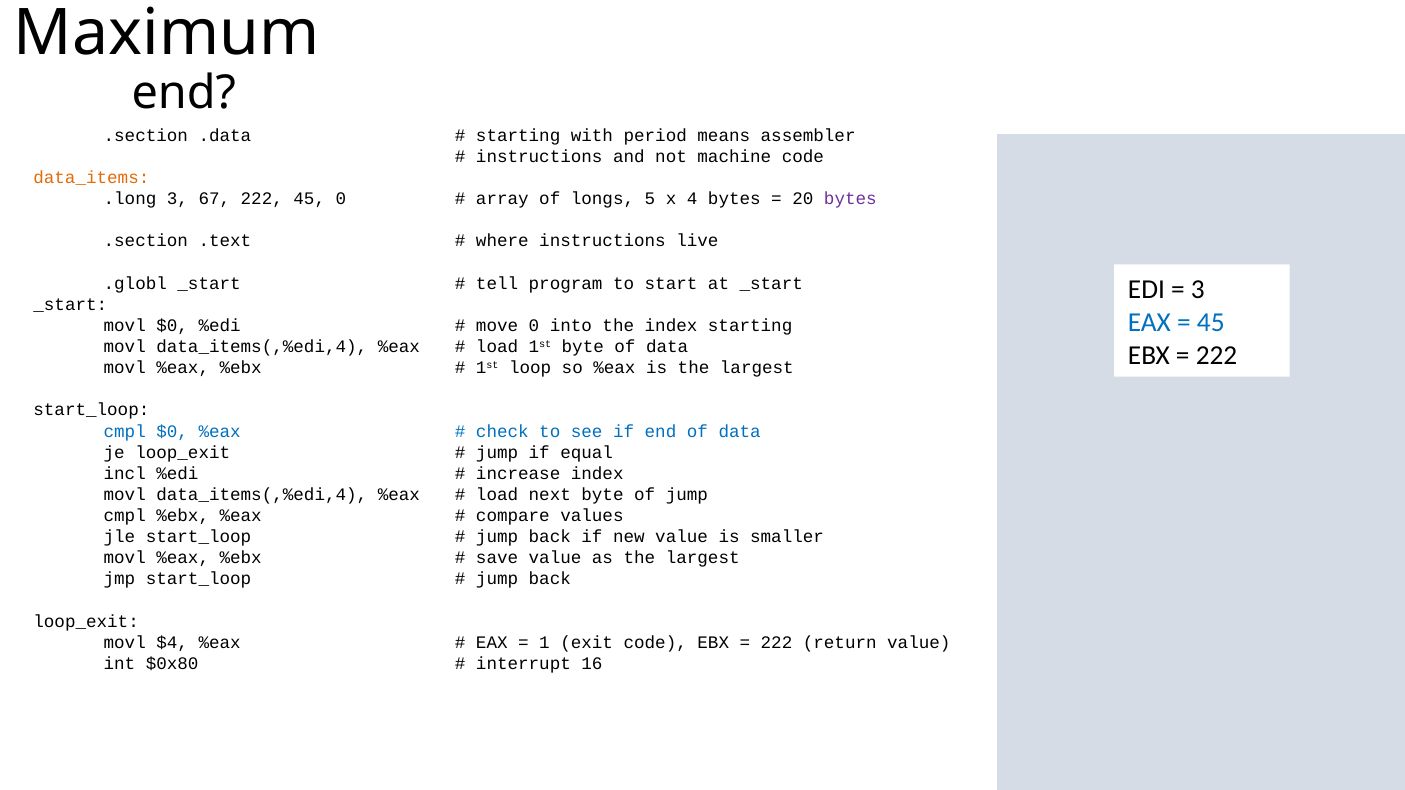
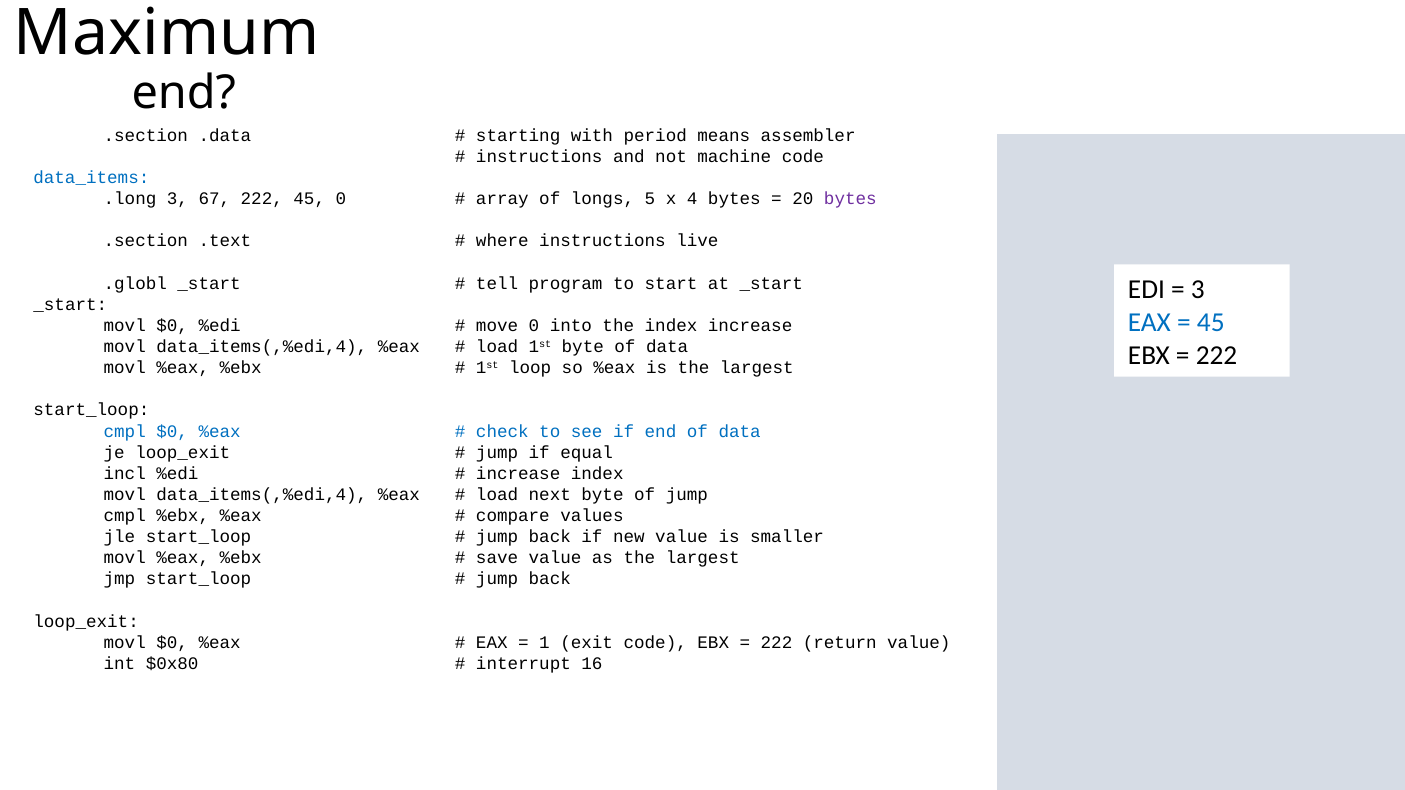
data_items colour: orange -> blue (91, 178)
index starting: starting -> increase (750, 326)
$4: $4 -> $0 (172, 643)
